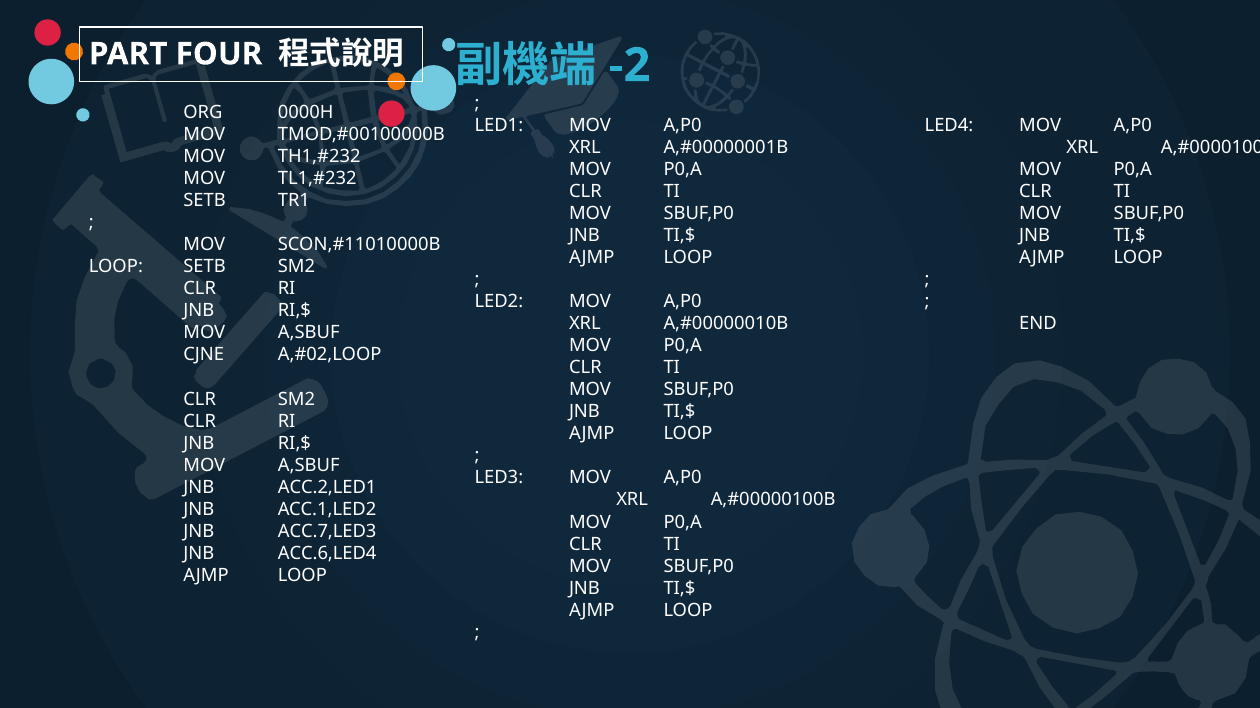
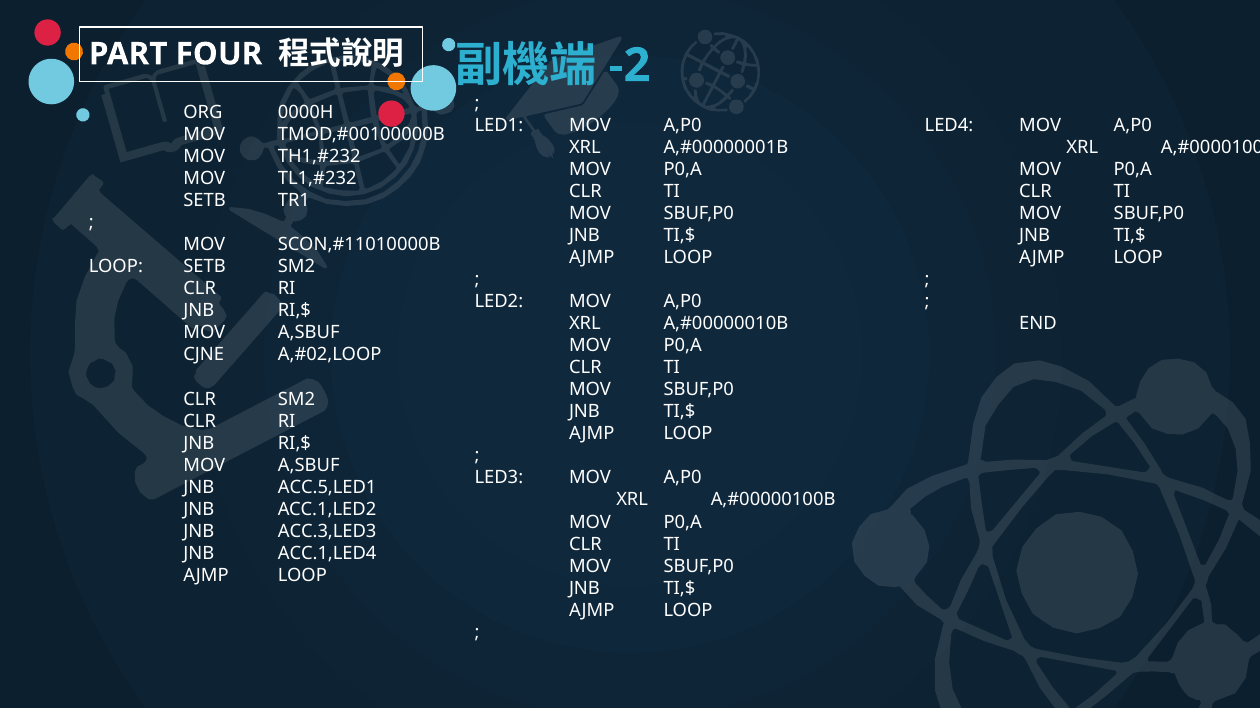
ACC.2,LED1: ACC.2,LED1 -> ACC.5,LED1 (327, 488)
ACC.7,LED3: ACC.7,LED3 -> ACC.3,LED3 (327, 532)
ACC.6,LED4: ACC.6,LED4 -> ACC.1,LED4 (327, 554)
